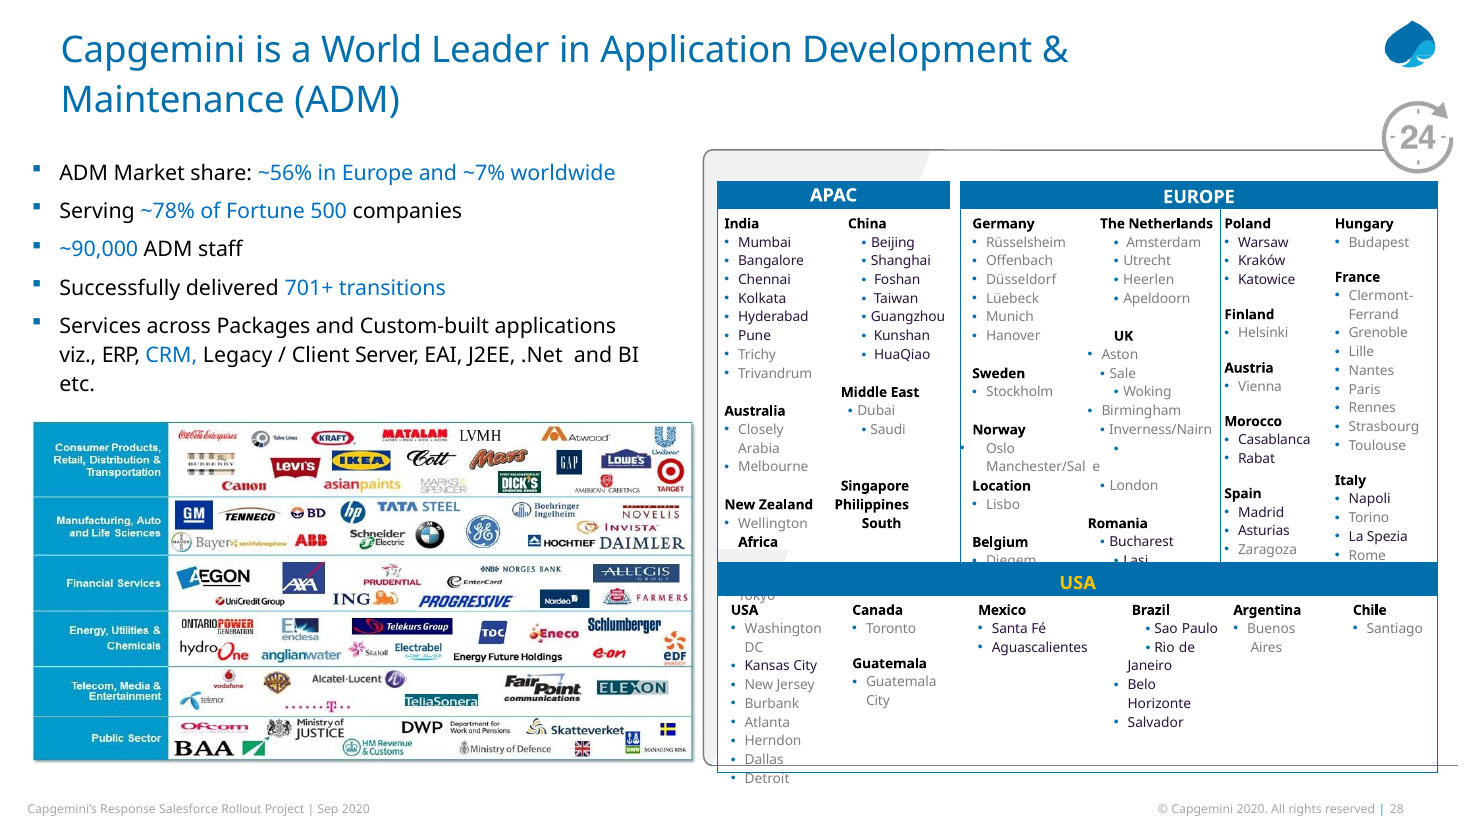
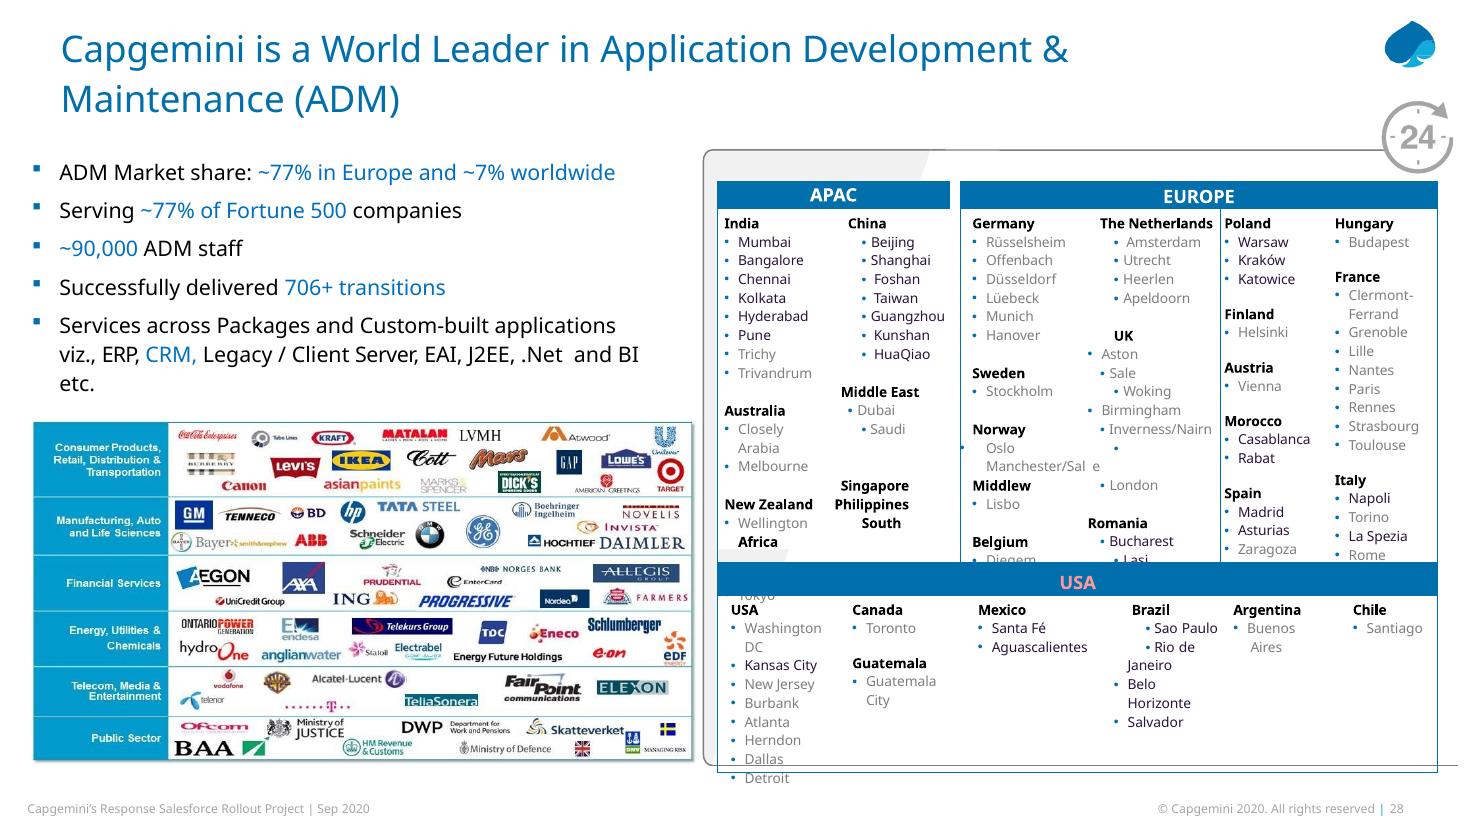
share ~56%: ~56% -> ~77% (285, 173)
Serving ~78%: ~78% -> ~77% (168, 211)
701+: 701+ -> 706+ (309, 288)
Location: Location -> Middlew (1002, 486)
USA colour: yellow -> pink (1078, 583)
